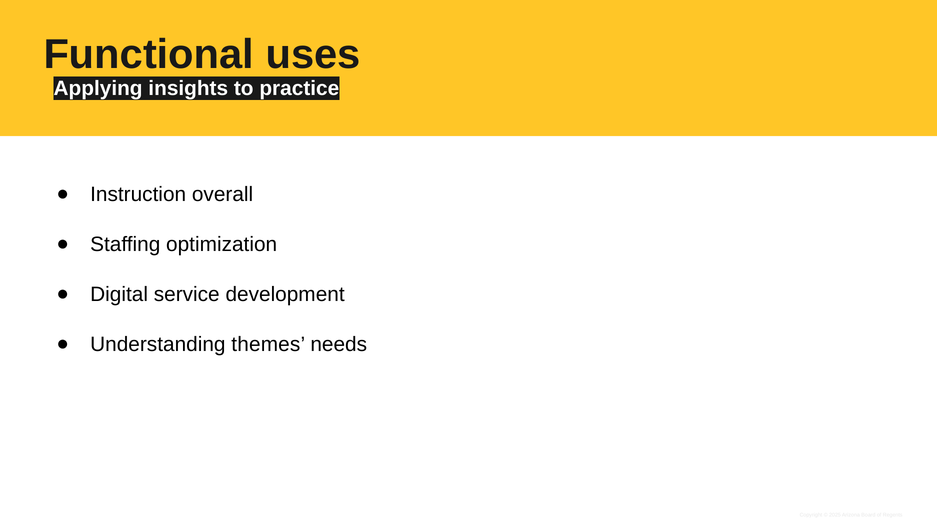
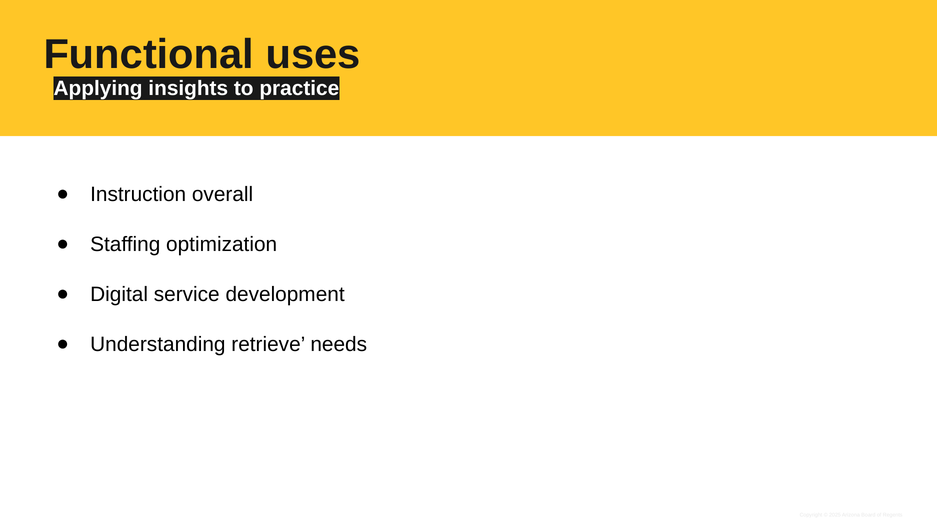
themes: themes -> retrieve (268, 344)
